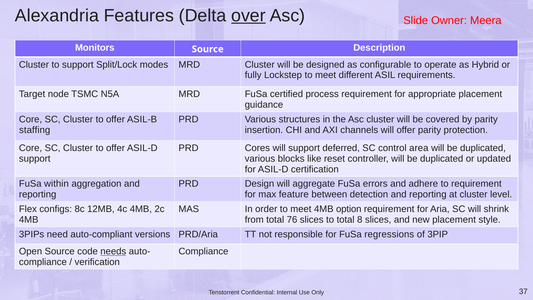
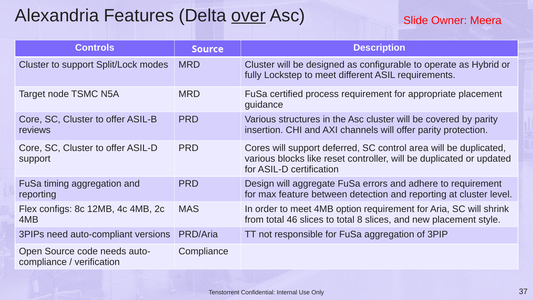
Monitors: Monitors -> Controls (95, 48)
staffing: staffing -> reviews (35, 130)
within: within -> timing (57, 184)
76: 76 -> 46 (292, 220)
FuSa regressions: regressions -> aggregation (389, 234)
needs underline: present -> none (113, 251)
